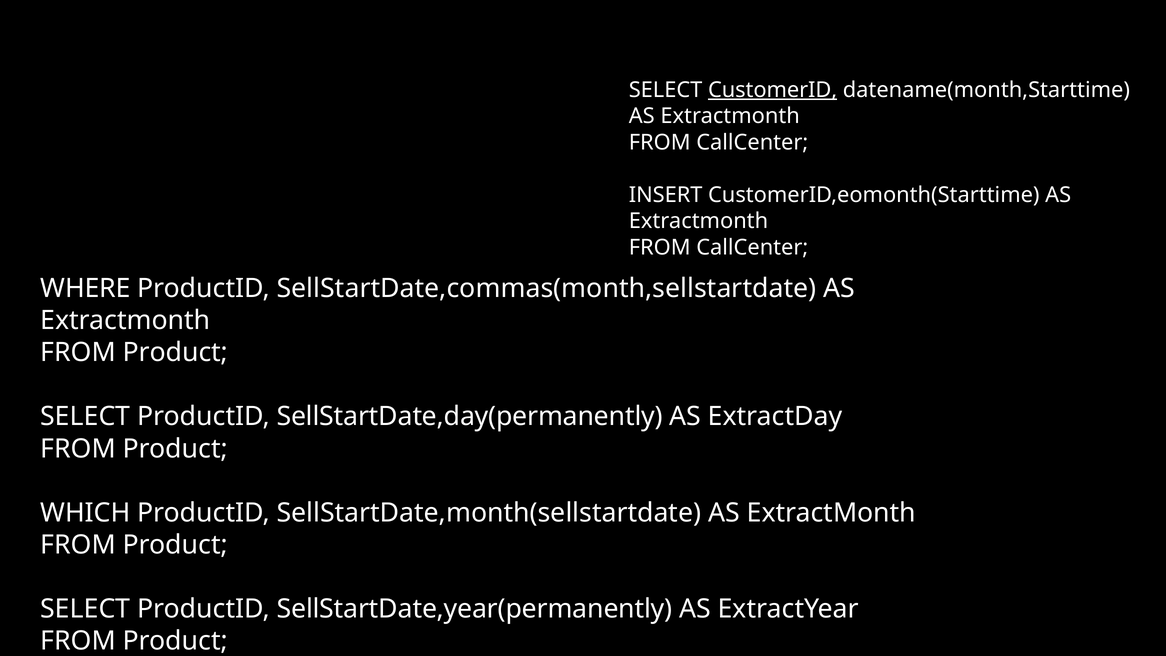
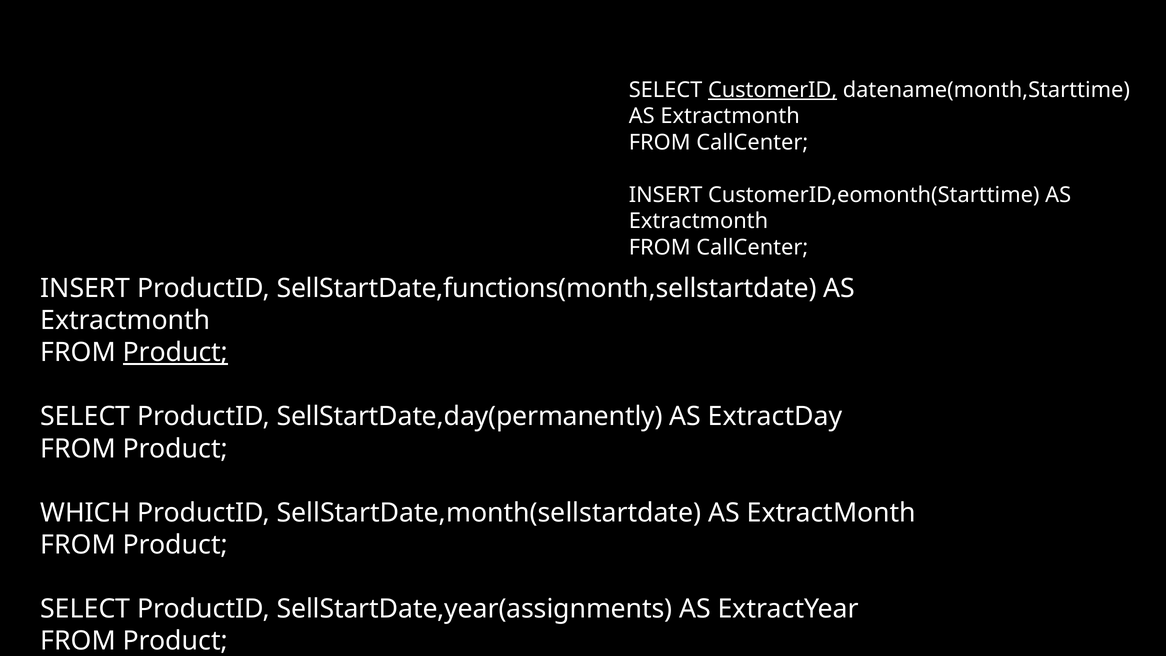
WHERE: WHERE -> INSERT (85, 288)
SellStartDate,commas(month,sellstartdate: SellStartDate,commas(month,sellstartdate -> SellStartDate,functions(month,sellstartdate (547, 288)
Product underline: none -> present (175, 352)
SellStartDate,year(permanently: SellStartDate,year(permanently -> SellStartDate,year(assignments (474, 609)
